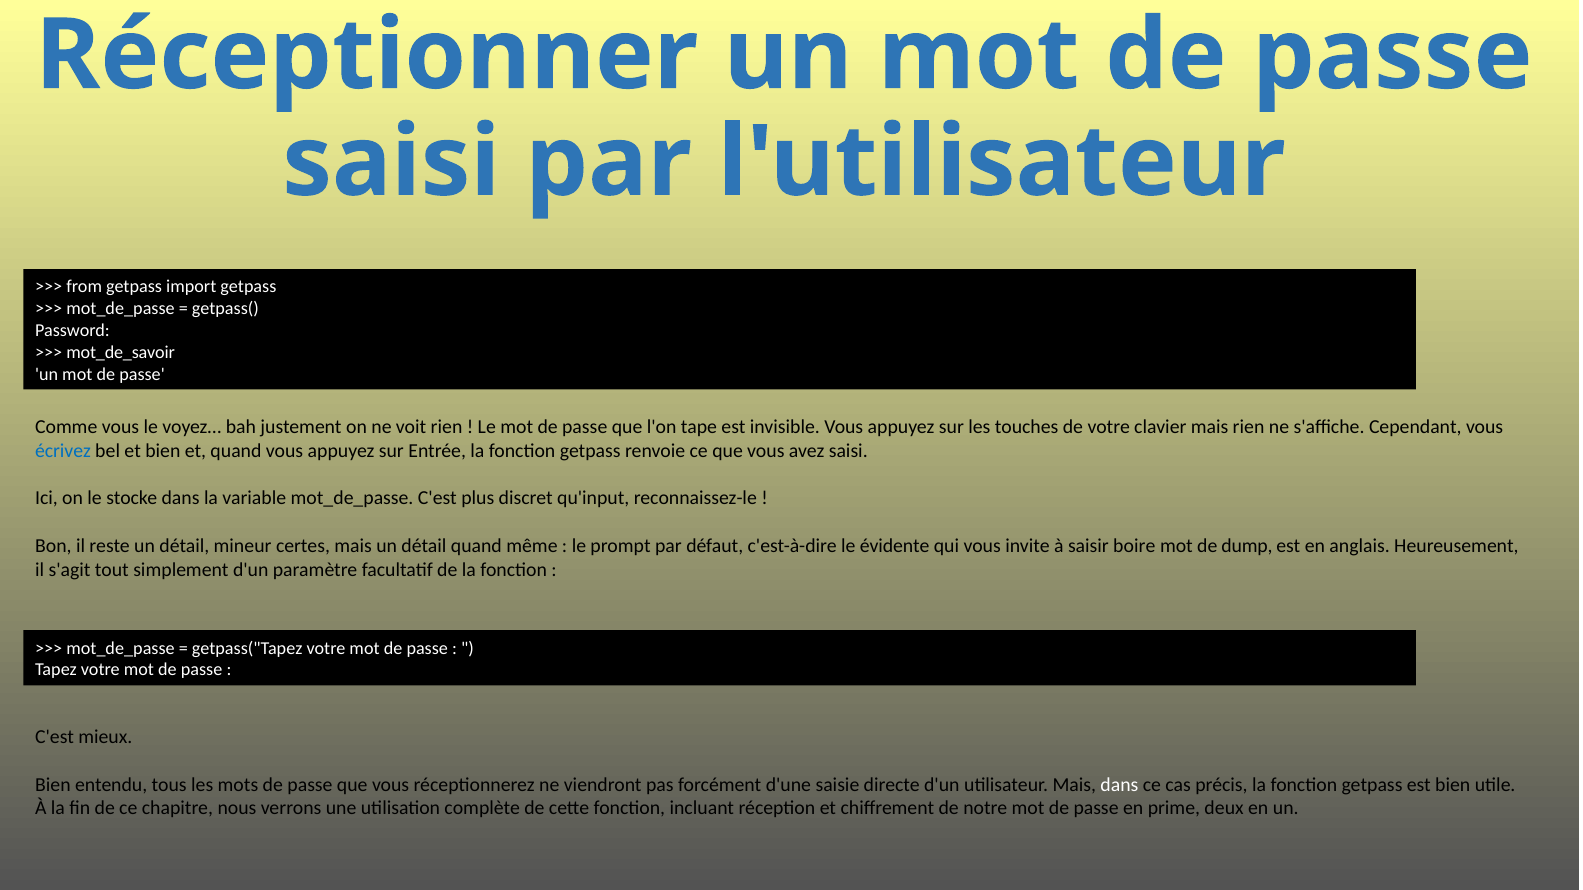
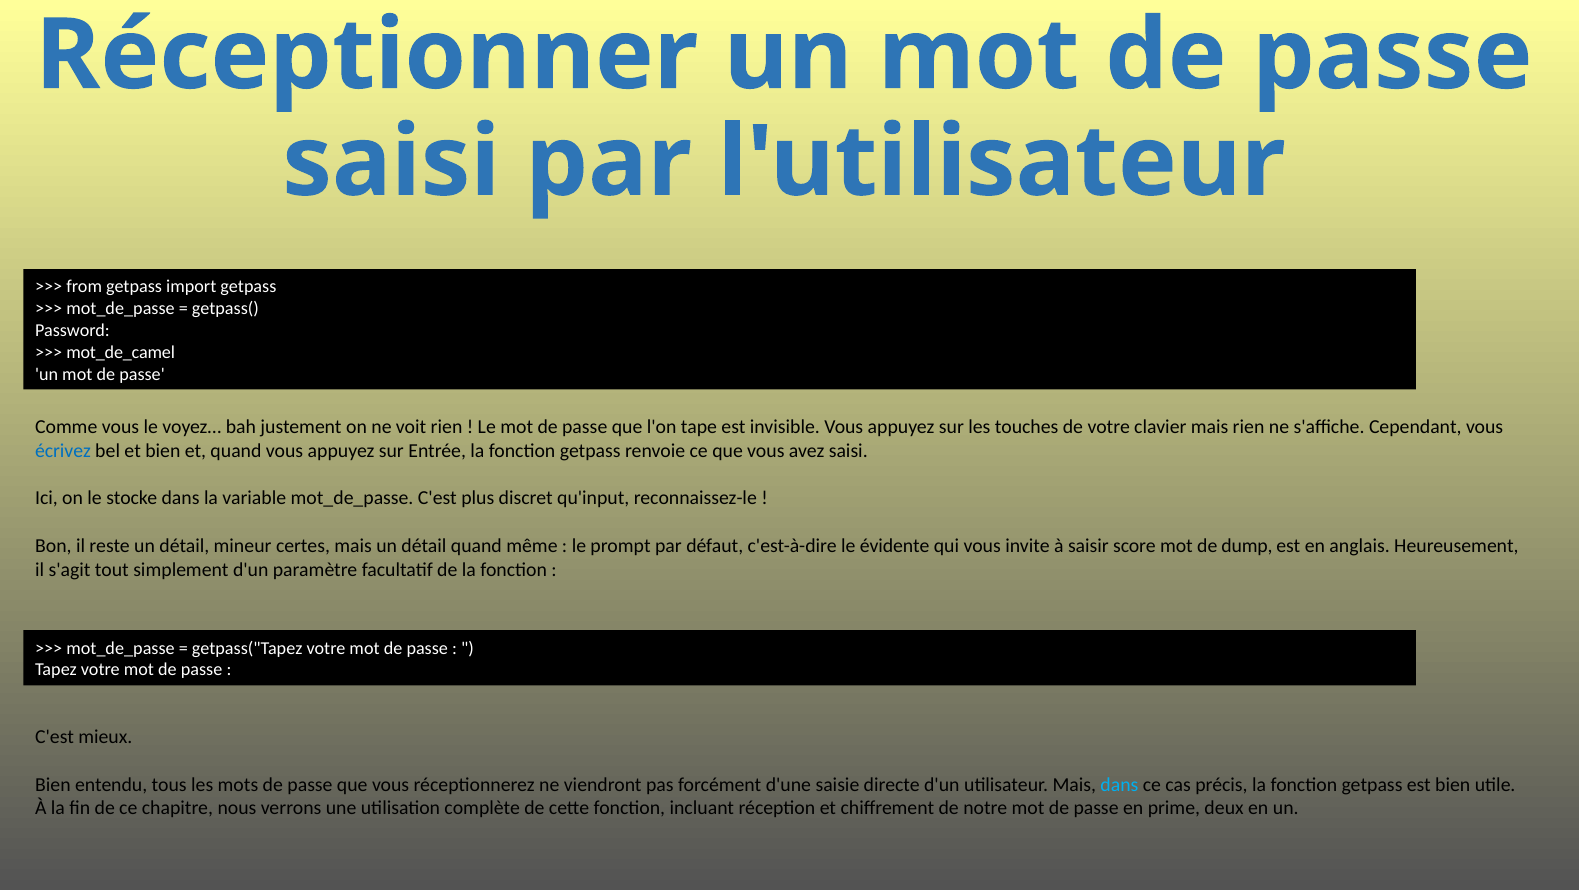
mot_de_savoir: mot_de_savoir -> mot_de_camel (121, 352)
boire: boire -> score (1134, 546)
dans colour: white -> light blue (1119, 785)
